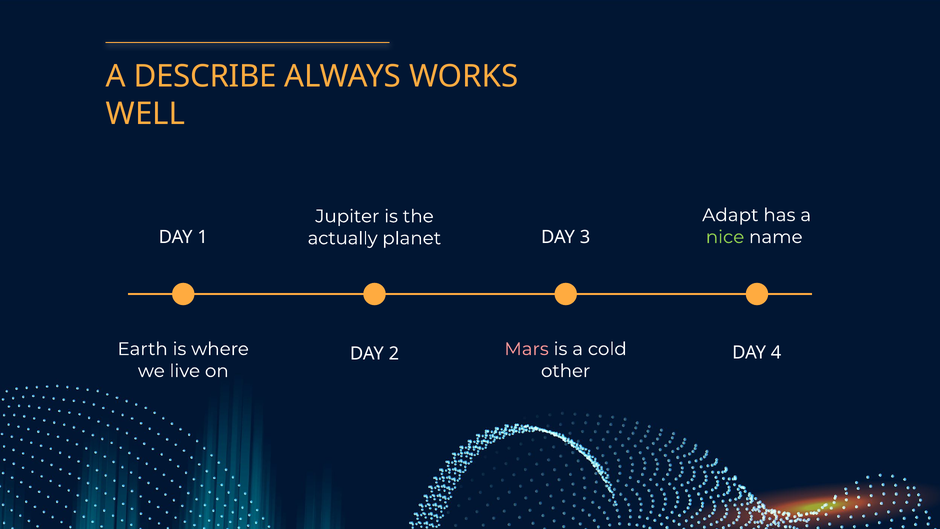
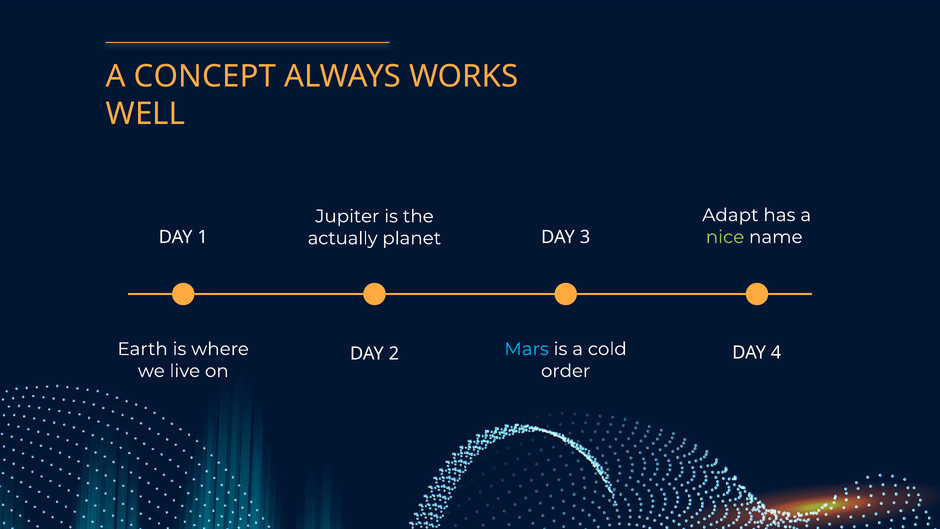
DESCRIBE: DESCRIBE -> CONCEPT (205, 76)
Mars colour: pink -> light blue (527, 349)
other: other -> order (566, 371)
